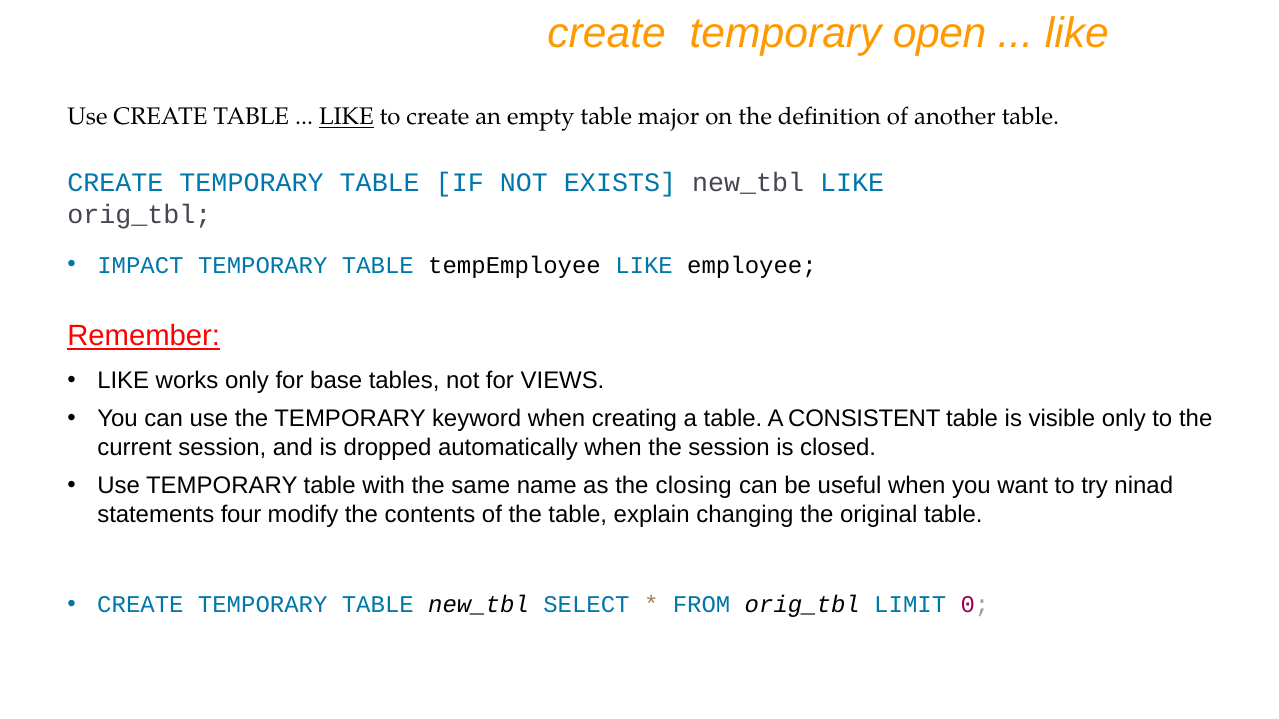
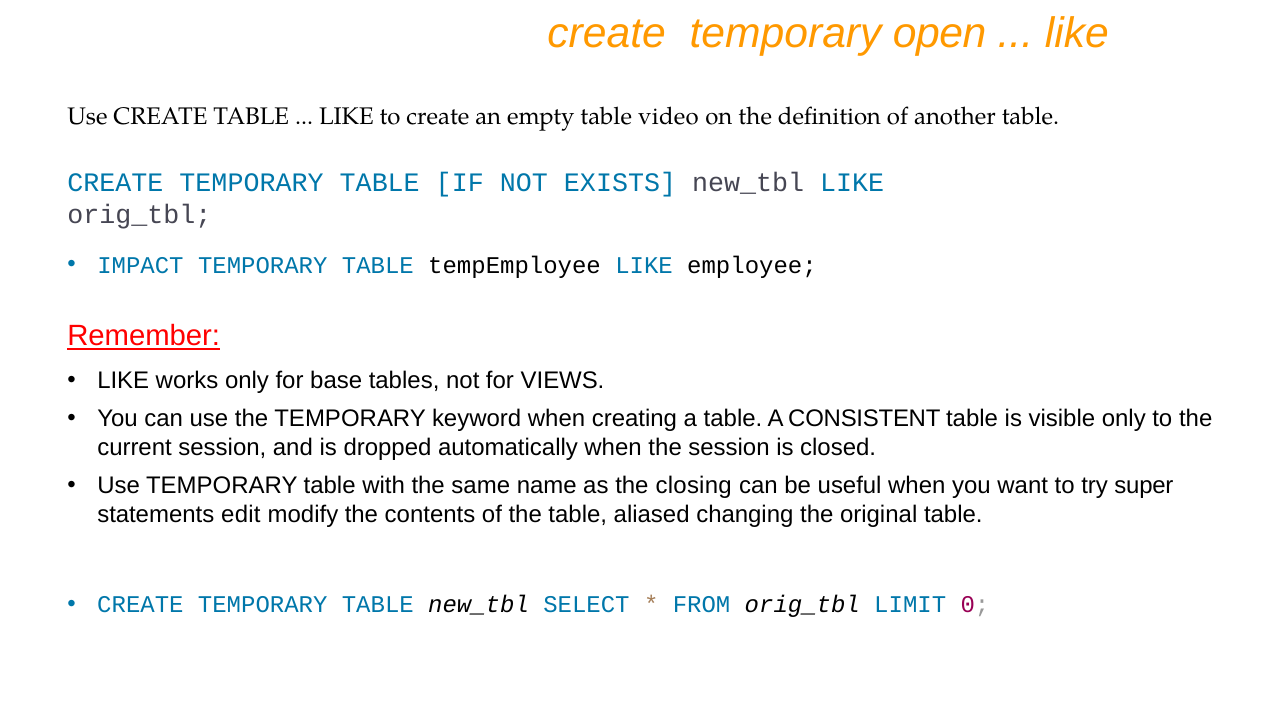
LIKE underline: present -> none (346, 117)
major: major -> video (668, 117)
ninad: ninad -> super (1144, 486)
four: four -> edit (241, 515)
explain: explain -> aliased (652, 515)
